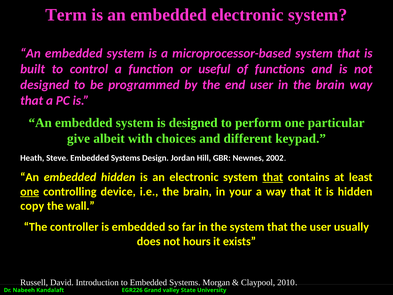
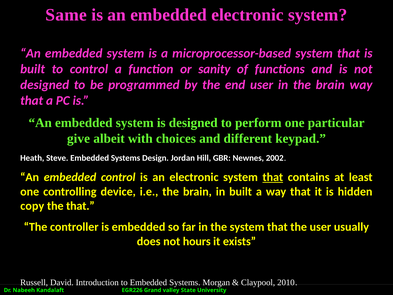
Term: Term -> Same (66, 15)
useful: useful -> sanity (214, 69)
embedded hidden: hidden -> control (118, 177)
one underline: present -> none (30, 191)
in your: your -> built (241, 191)
the wall: wall -> that (80, 206)
